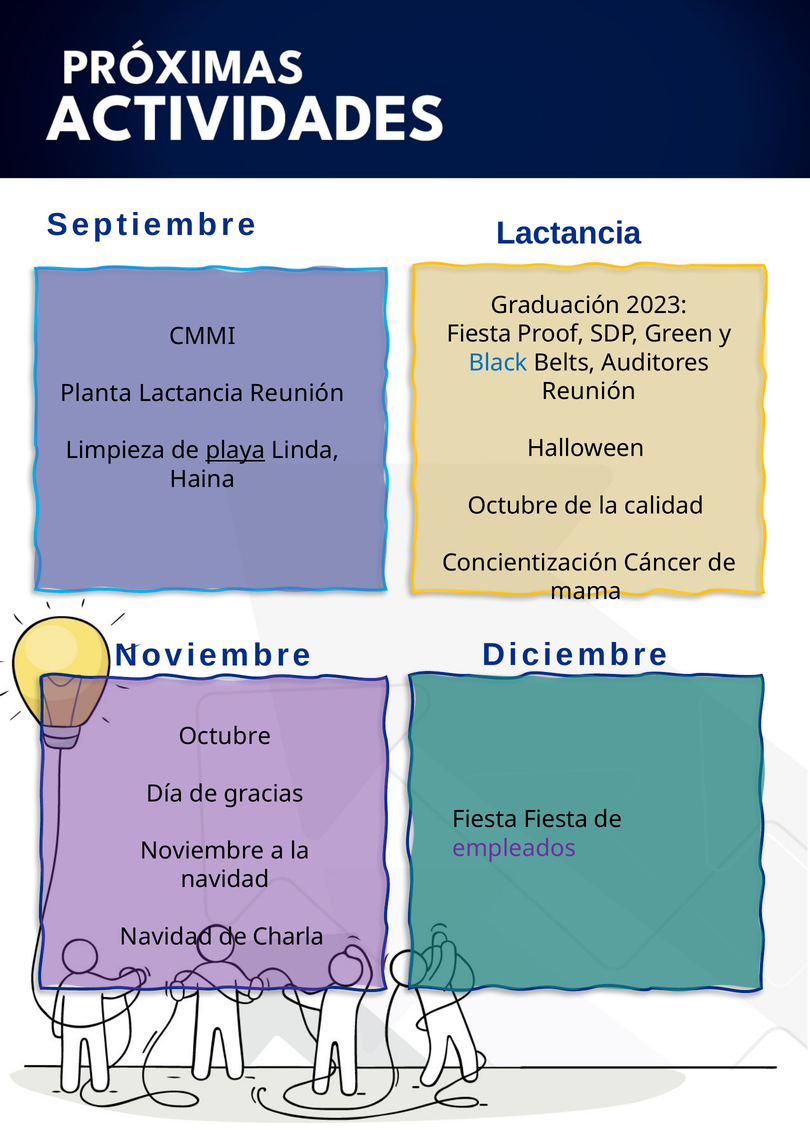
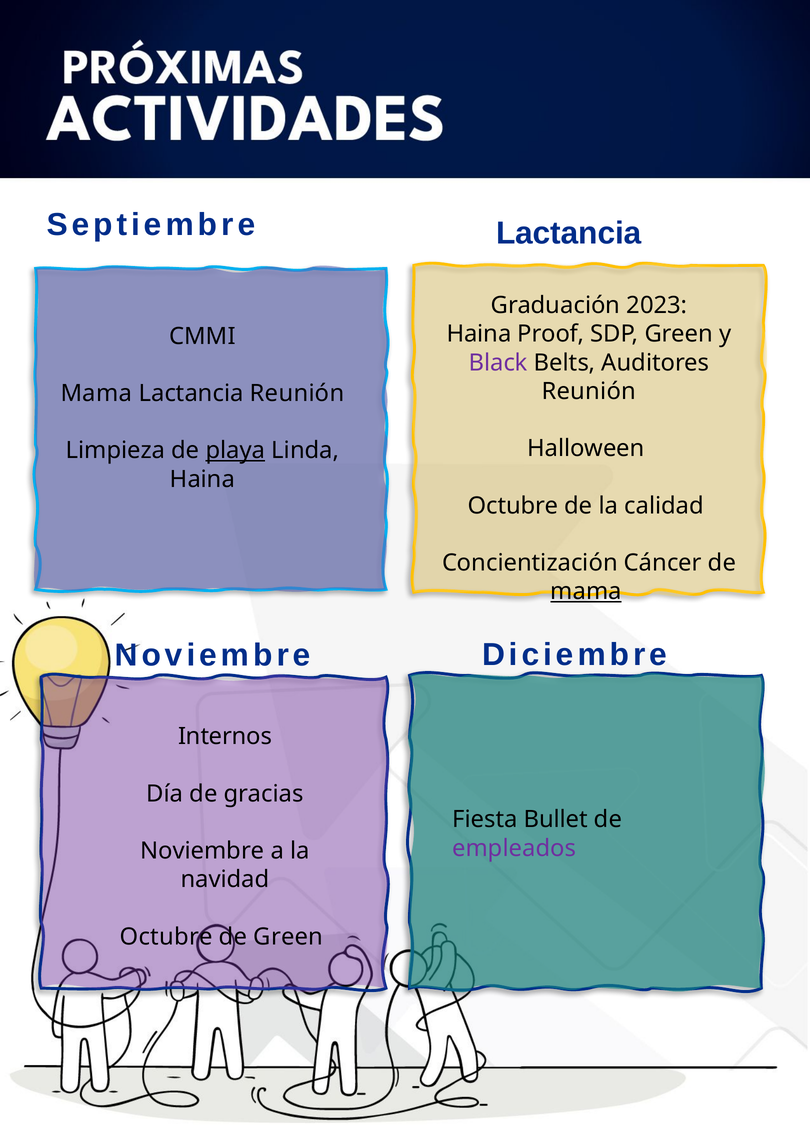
Fiesta: Fiesta -> Haina (479, 334)
Black colour: blue -> purple (498, 363)
Planta: Planta -> Mama (96, 393)
mama underline: none -> present (586, 591)
Octubre: Octubre -> Internos (225, 736)
Fiesta Fiesta: Fiesta -> Bullet (556, 819)
Navidad: Navidad -> Octubre (166, 936)
de Charla: Charla -> Green (288, 936)
